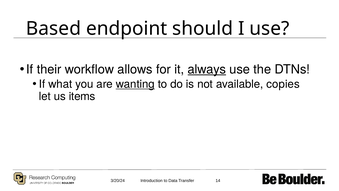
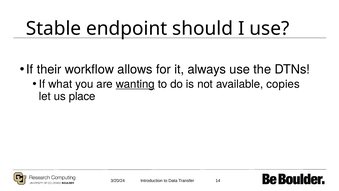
Based: Based -> Stable (54, 28)
always underline: present -> none (207, 69)
items: items -> place (82, 96)
